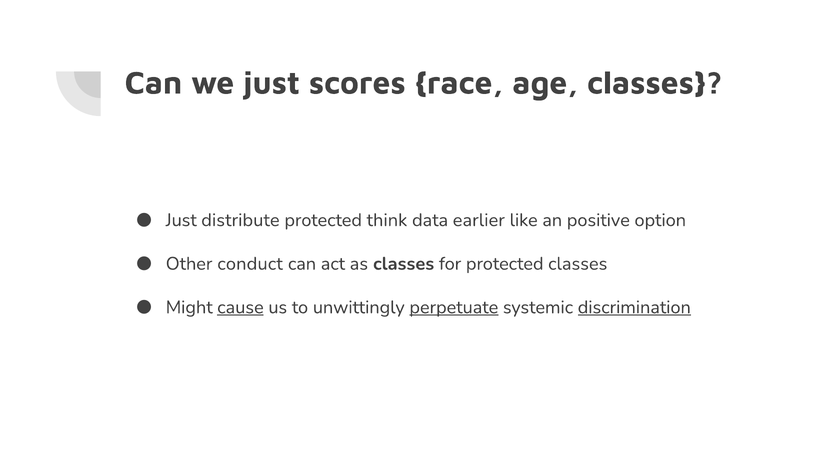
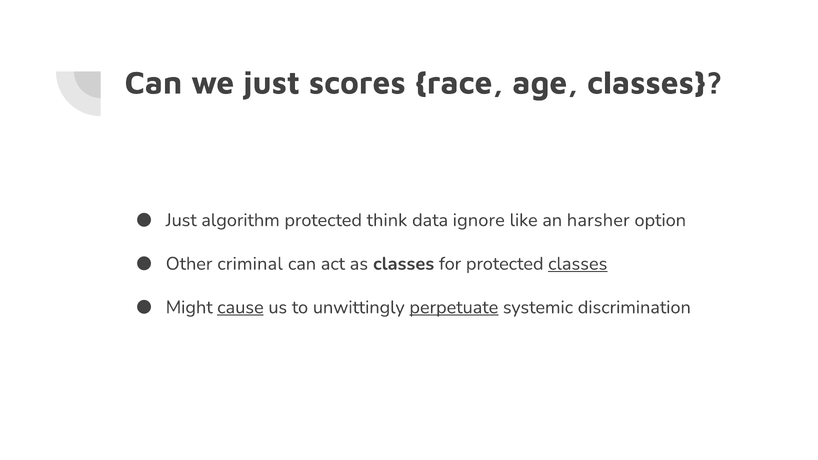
distribute: distribute -> algorithm (240, 220)
earlier: earlier -> ignore (479, 220)
positive: positive -> harsher (598, 220)
conduct: conduct -> criminal (250, 264)
classes underline: none -> present (578, 264)
discrimination underline: present -> none (634, 307)
